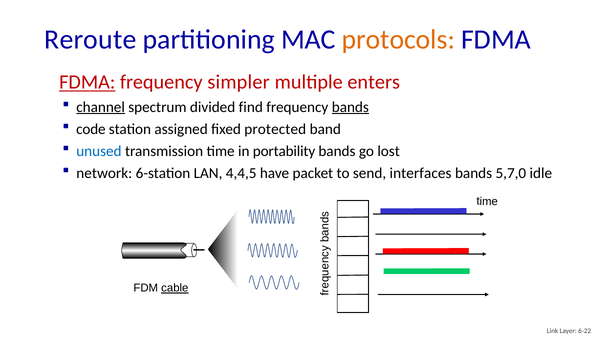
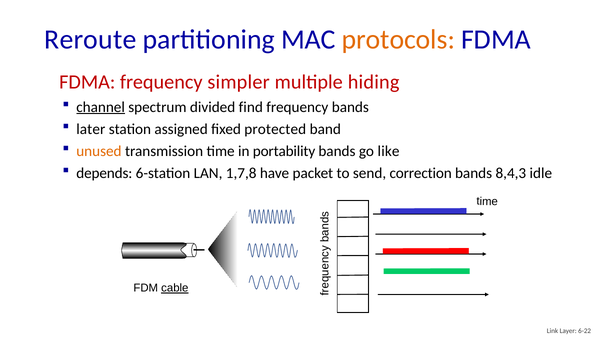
FDMA underline: present -> none (87, 82)
enters: enters -> hiding (374, 82)
bands underline: present -> none (350, 107)
code: code -> later (91, 129)
unused colour: blue -> orange (99, 151)
lost: lost -> like (389, 151)
network: network -> depends (104, 173)
4,4,5: 4,4,5 -> 1,7,8 (241, 173)
interfaces: interfaces -> correction (421, 173)
5,7,0: 5,7,0 -> 8,4,3 (511, 173)
